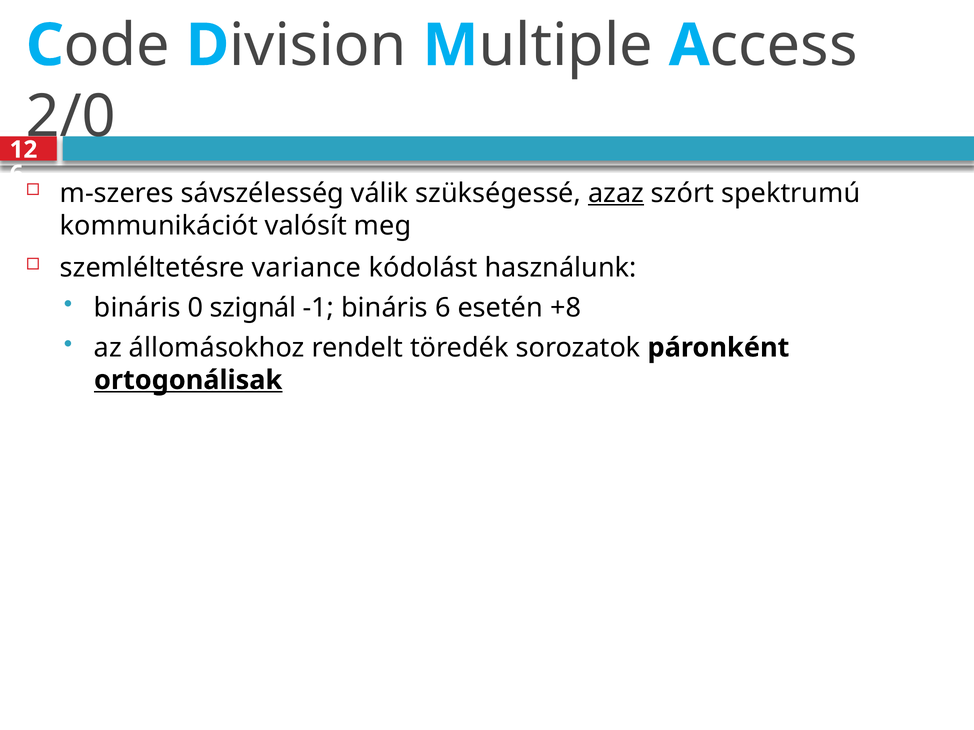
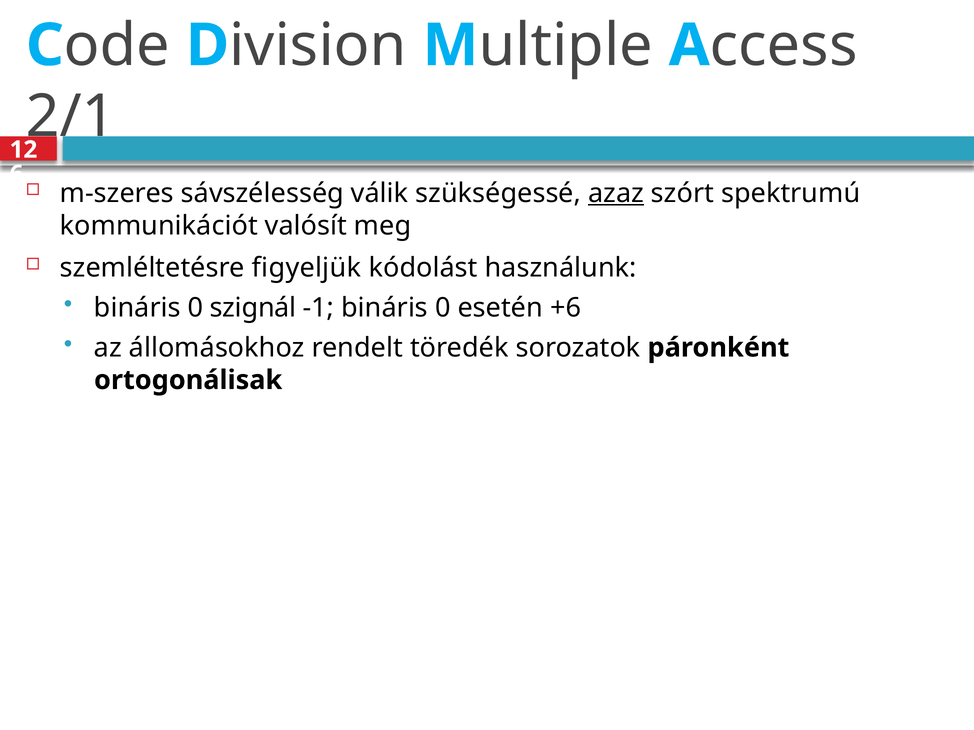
2/0: 2/0 -> 2/1 (71, 117)
variance: variance -> figyeljük (306, 268)
-1 bináris 6: 6 -> 0 (443, 308)
+8: +8 -> +6 (566, 308)
ortogonálisak underline: present -> none (188, 380)
